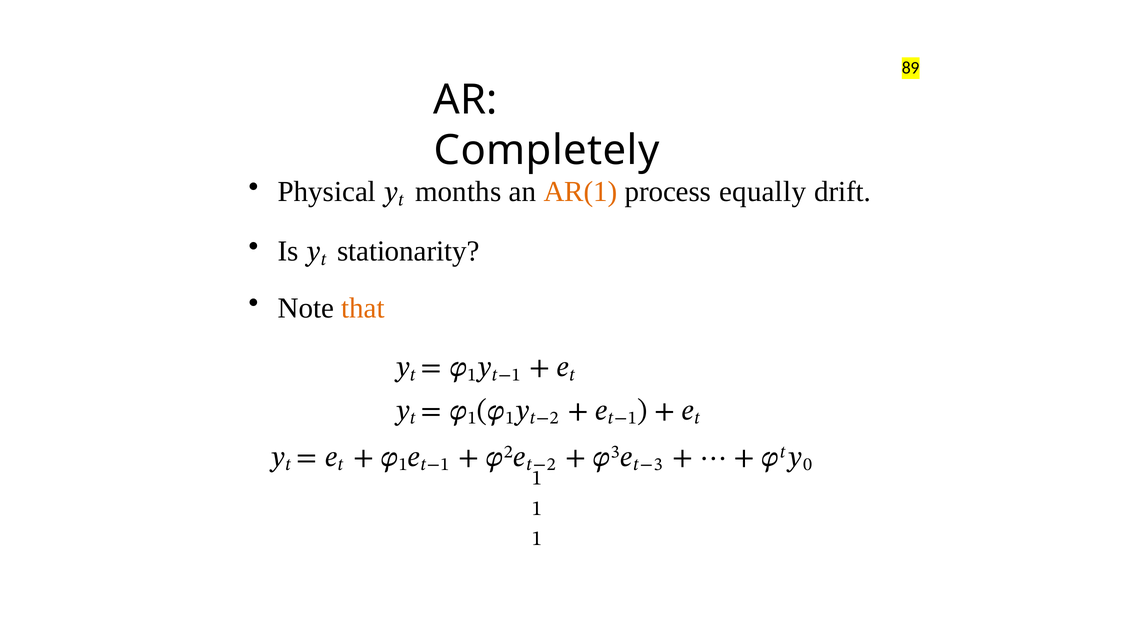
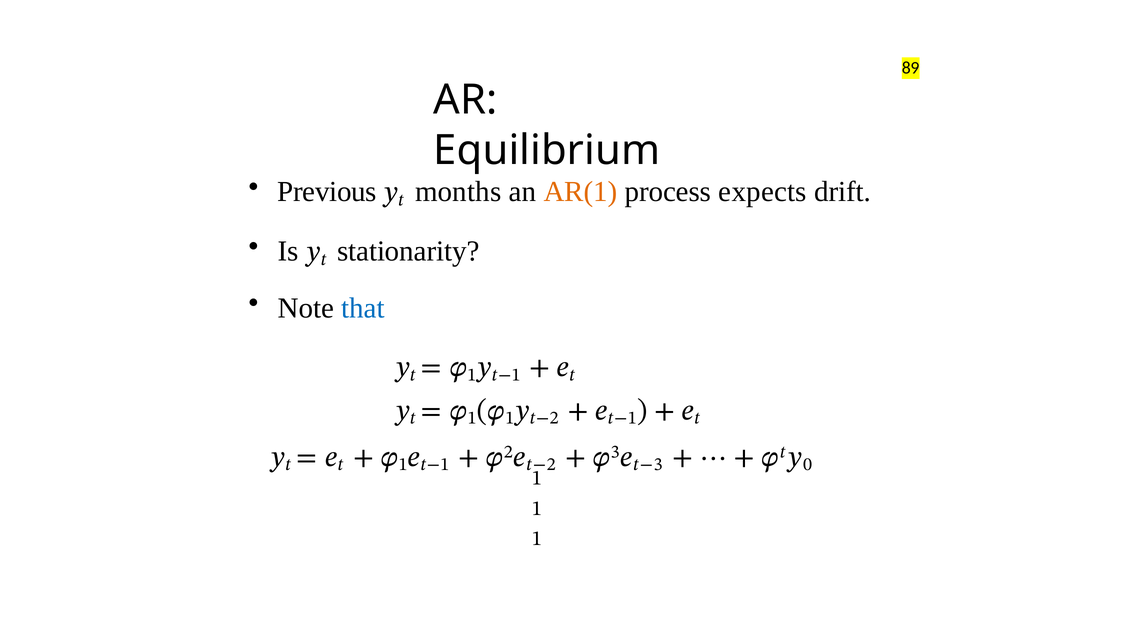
Completely: Completely -> Equilibrium (547, 150)
Physical: Physical -> Previous (327, 192)
equally: equally -> expects (763, 192)
that colour: orange -> blue (363, 308)
